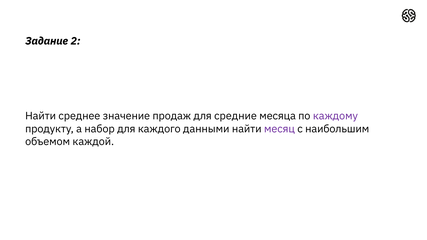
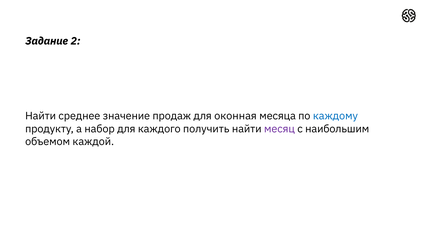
средние: средние -> оконная (235, 116)
каждому colour: purple -> blue (335, 116)
данными: данными -> получить (206, 129)
